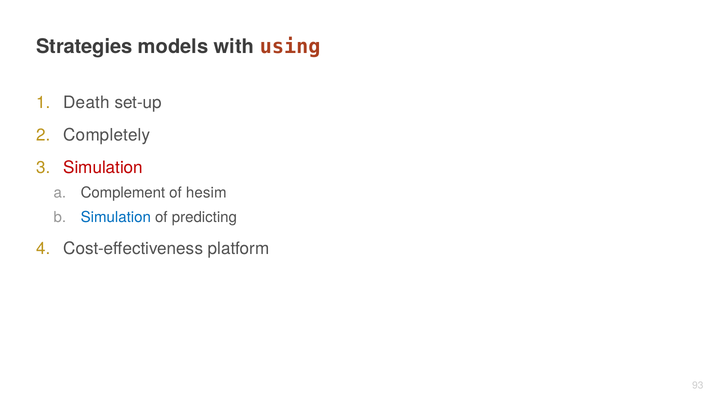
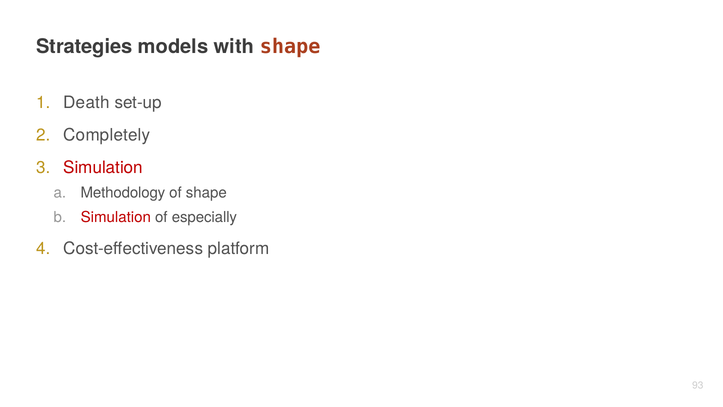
with using: using -> shape (290, 47)
Complement: Complement -> Methodology (123, 193)
of hesim: hesim -> shape (206, 193)
Simulation colour: blue -> red (116, 217)
predicting: predicting -> especially (204, 217)
